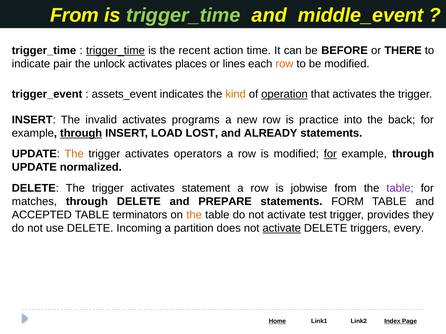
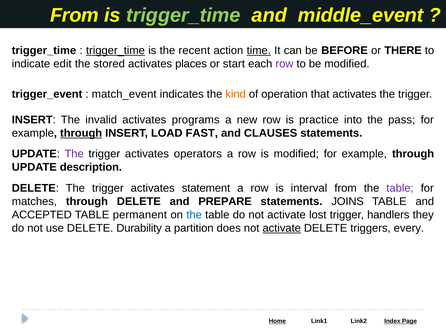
time underline: none -> present (259, 51)
pair: pair -> edit (62, 64)
unlock: unlock -> stored (109, 64)
lines: lines -> start (234, 64)
row colour: orange -> purple (284, 64)
assets_event: assets_event -> match_event (124, 94)
operation underline: present -> none (285, 94)
back: back -> pass (402, 120)
LOST: LOST -> FAST (202, 133)
ALREADY: ALREADY -> CLAUSES (271, 133)
The colour: orange -> purple (74, 154)
for underline: present -> none (330, 154)
normalized: normalized -> description (91, 168)
jobwise: jobwise -> interval (309, 188)
FORM: FORM -> JOINS (348, 202)
terminators: terminators -> permanent (140, 215)
the colour: orange -> blue (194, 215)
test: test -> lost (318, 215)
provides: provides -> handlers (388, 215)
Incoming: Incoming -> Durability (139, 228)
